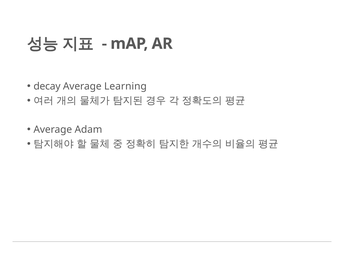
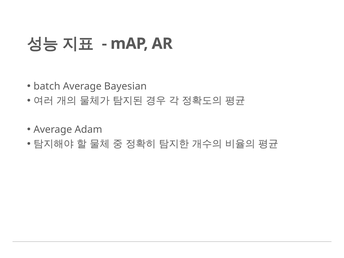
decay: decay -> batch (47, 86)
Learning: Learning -> Bayesian (125, 86)
